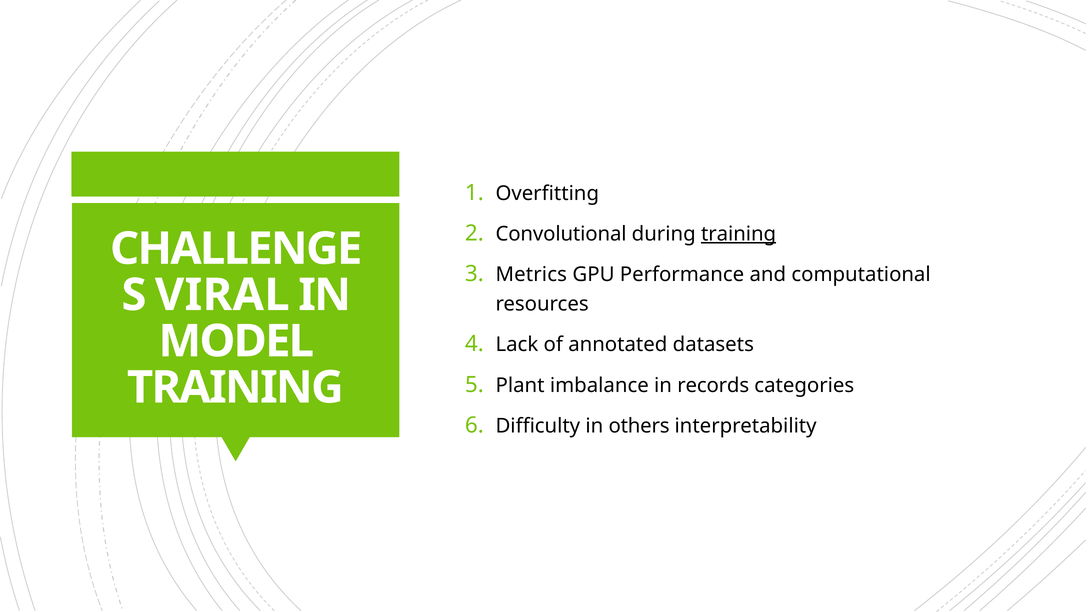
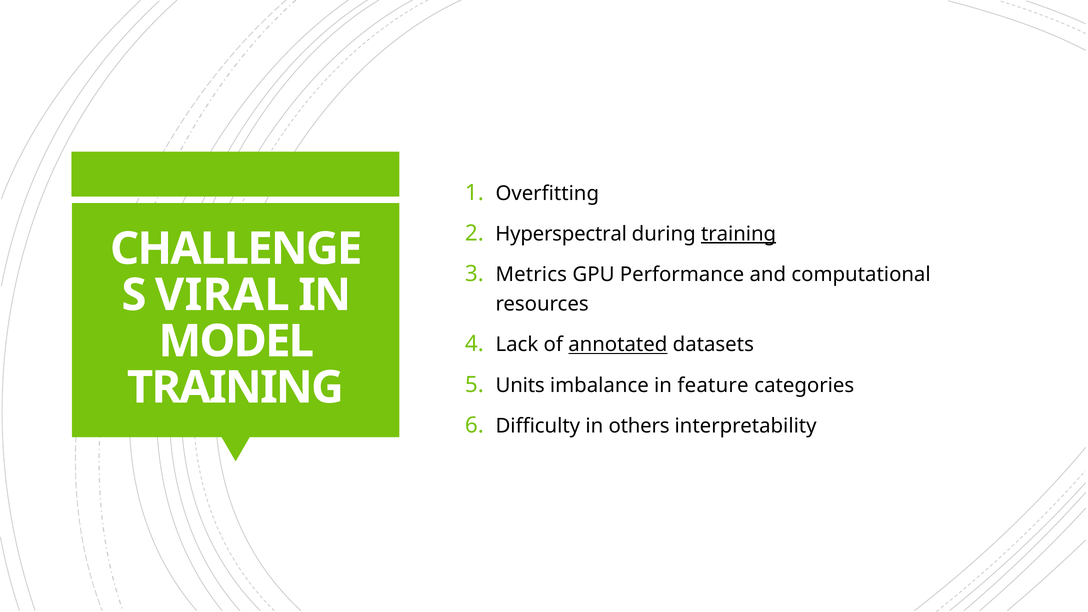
Convolutional: Convolutional -> Hyperspectral (561, 234)
annotated underline: none -> present (618, 345)
Plant: Plant -> Units (520, 385)
records: records -> feature (713, 385)
